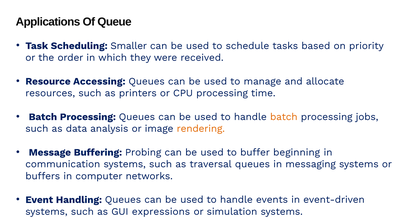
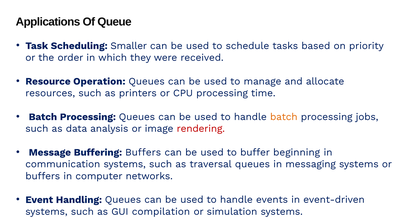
Accessing: Accessing -> Operation (99, 81)
rendering colour: orange -> red (201, 129)
Buffering Probing: Probing -> Buffers (143, 152)
expressions: expressions -> compilation (161, 212)
